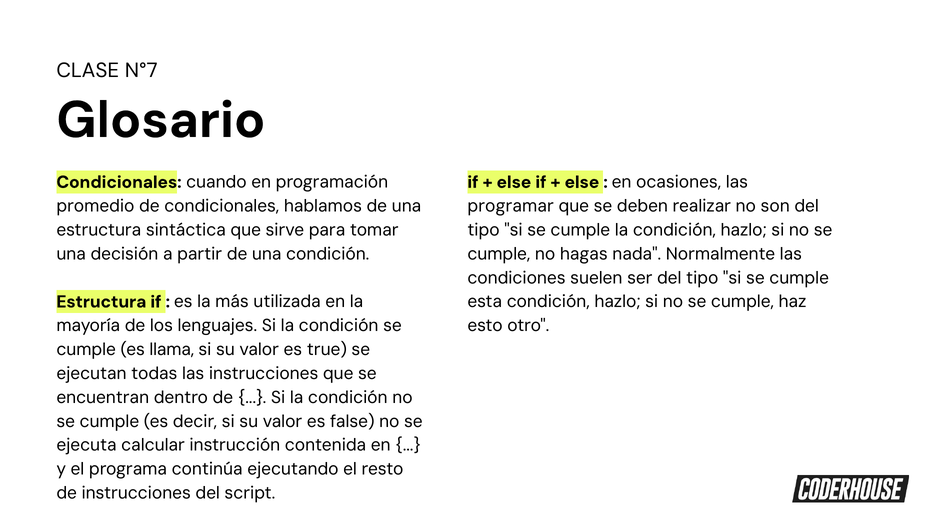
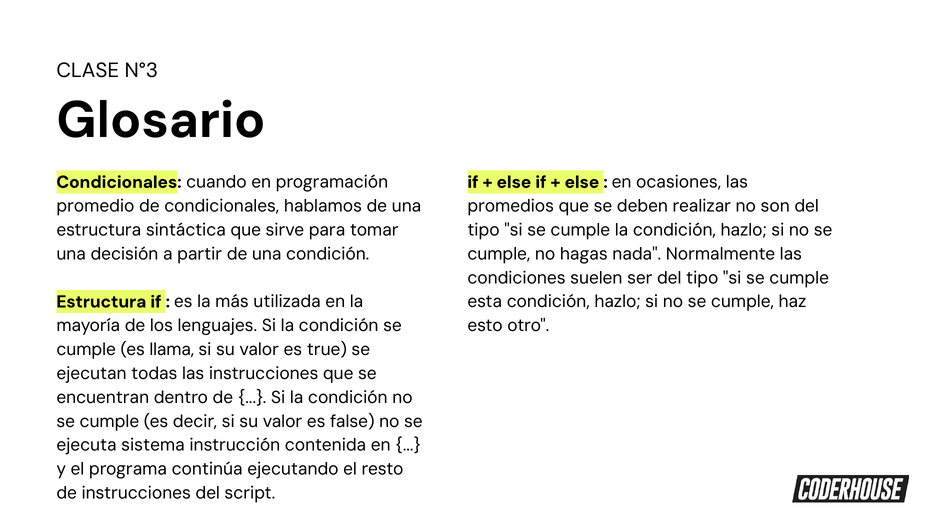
N°7: N°7 -> N°3 (141, 71)
programar: programar -> promedios (511, 206)
calcular: calcular -> sistema (153, 446)
